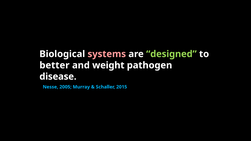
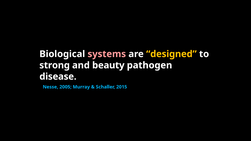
designed colour: light green -> yellow (171, 54)
better: better -> strong (55, 65)
weight: weight -> beauty (108, 65)
